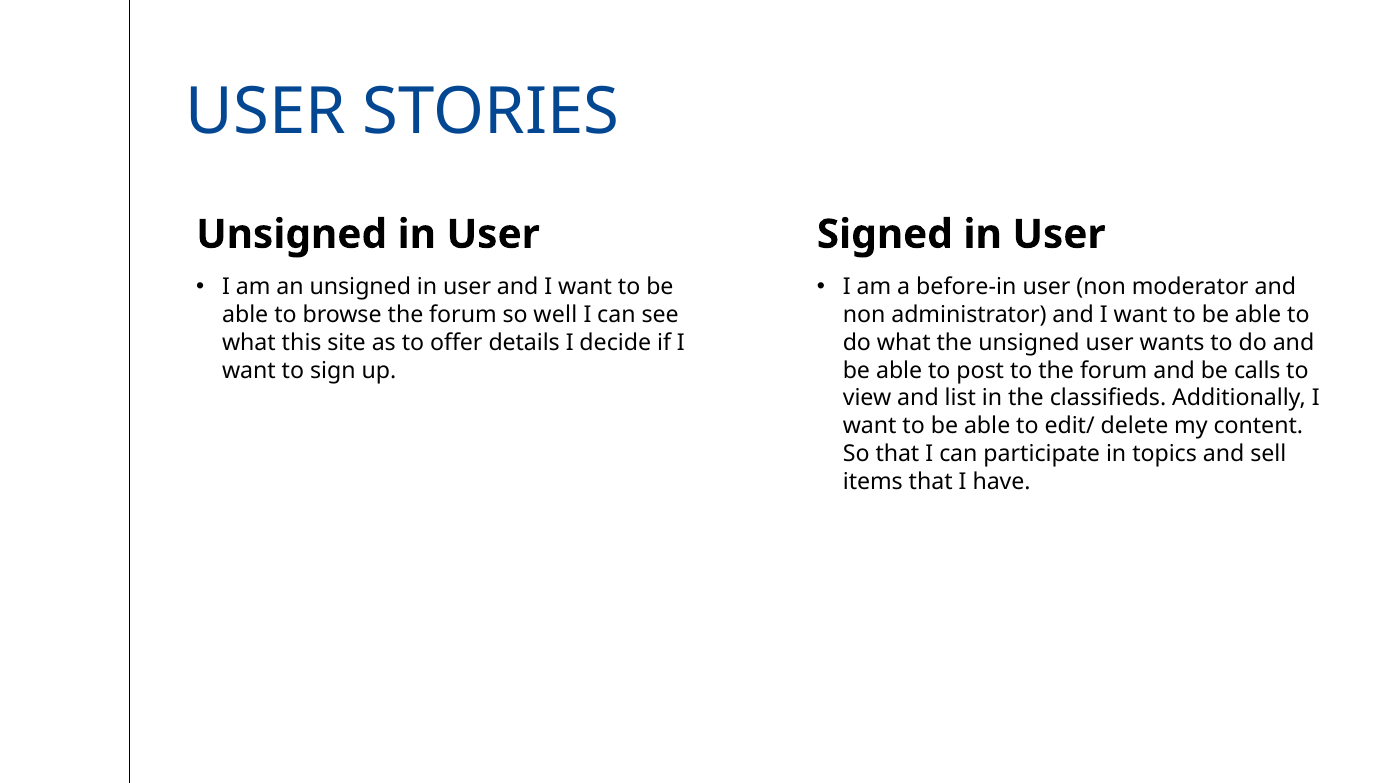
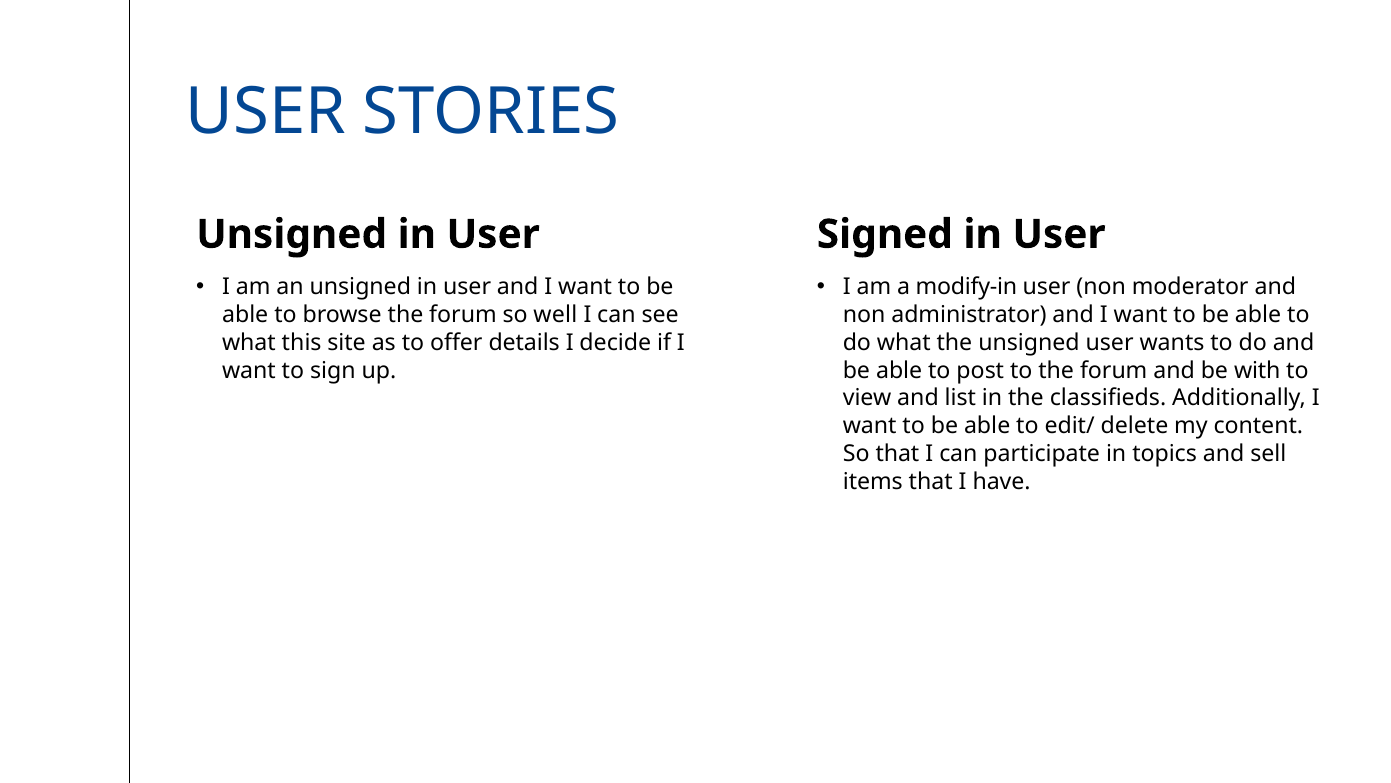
before-in: before-in -> modify-in (966, 287)
calls: calls -> with (1257, 370)
